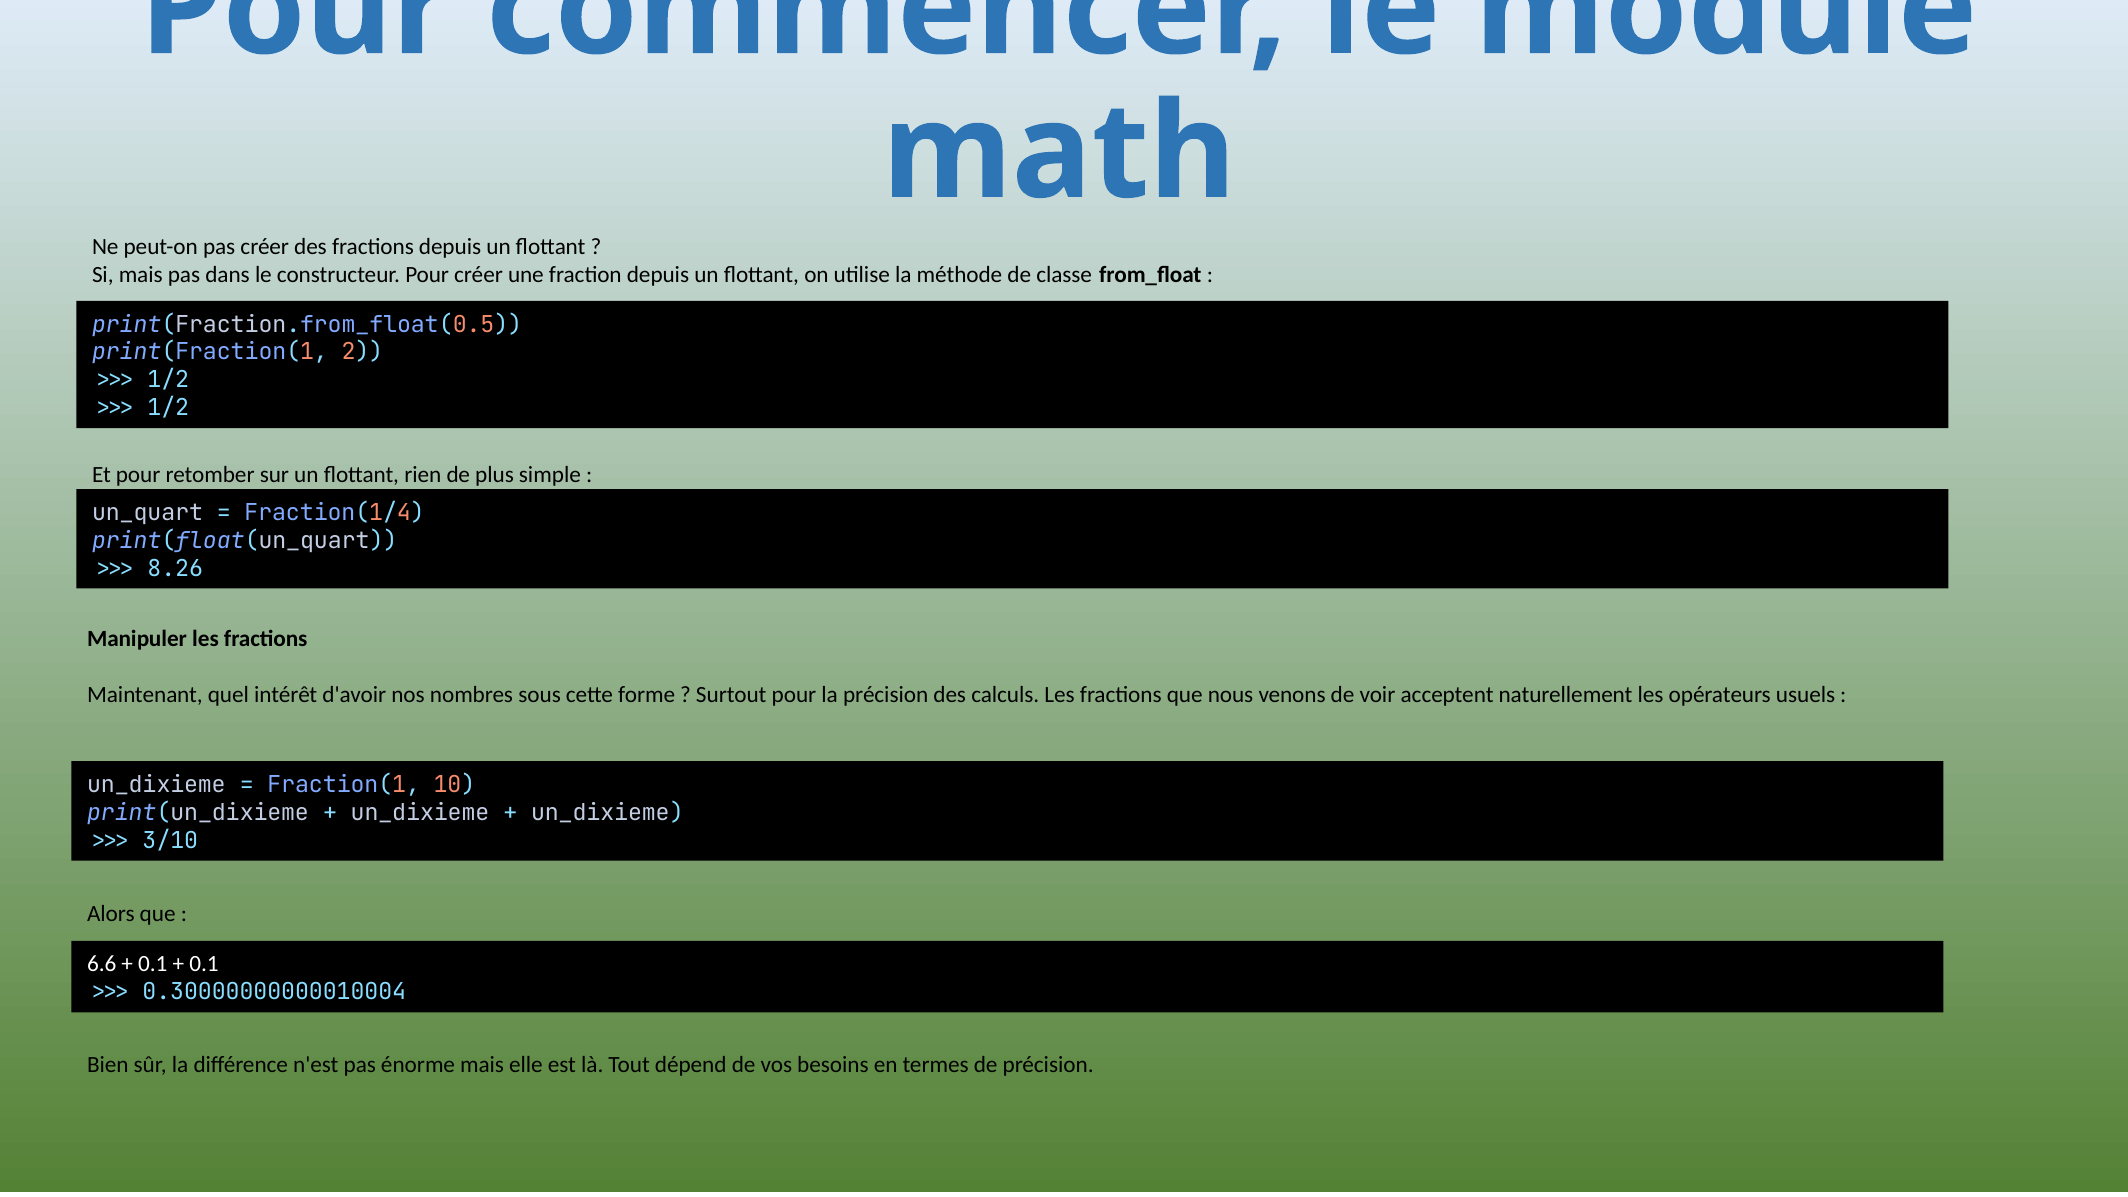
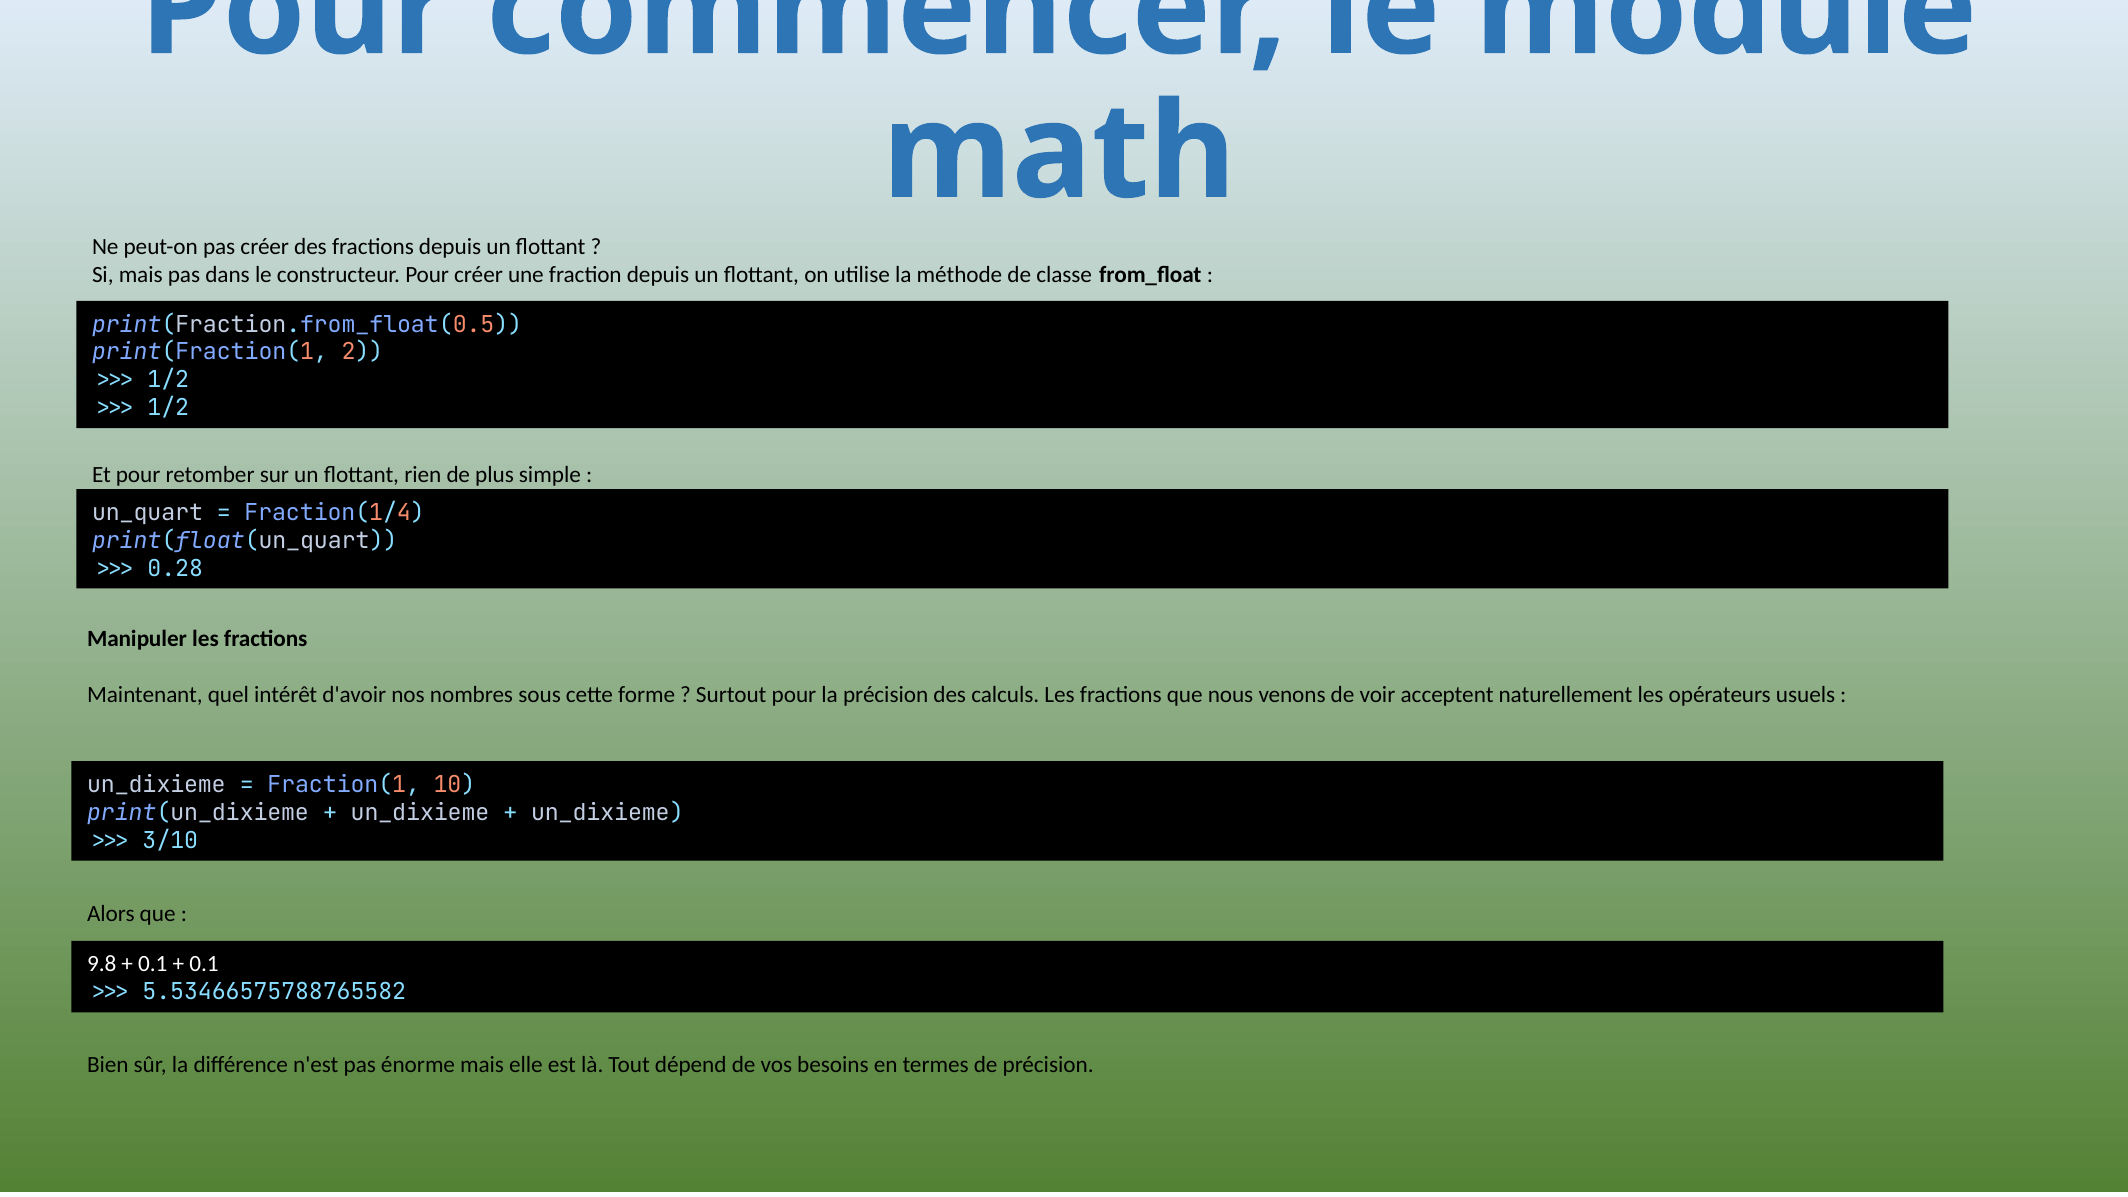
8.26: 8.26 -> 0.28 (175, 568)
6.6: 6.6 -> 9.8 (102, 964)
0.30000000000010004: 0.30000000000010004 -> 5.53466575788765582 (274, 992)
